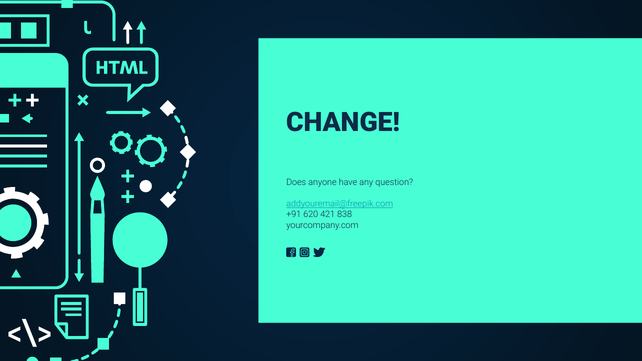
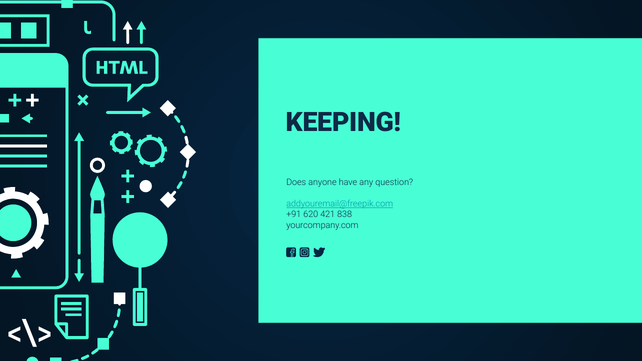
CHANGE: CHANGE -> KEEPING (343, 122)
